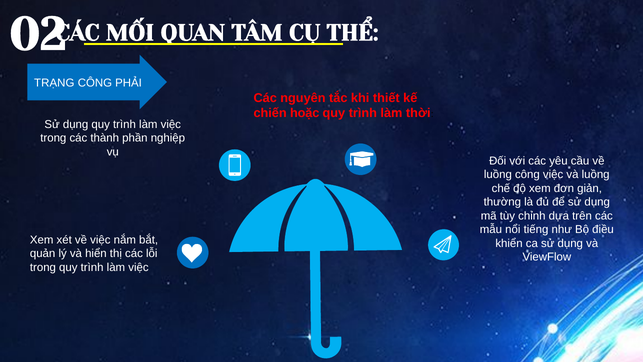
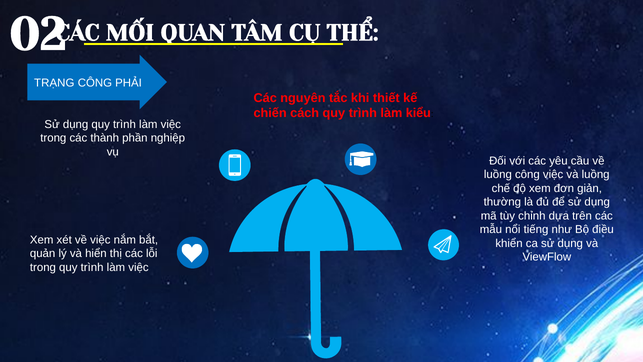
hoặc: hoặc -> cách (305, 113)
thời: thời -> kiểu (418, 113)
